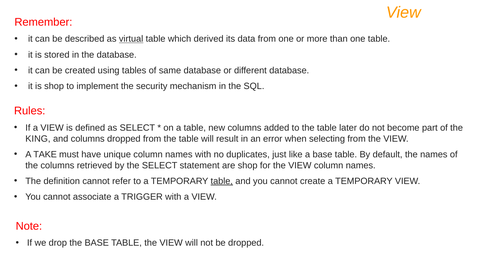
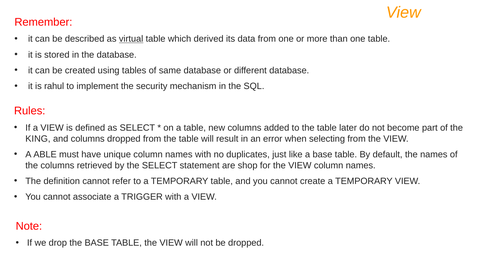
is shop: shop -> rahul (54, 86)
TAKE: TAKE -> ABLE (45, 154)
table underline: present -> none (222, 181)
